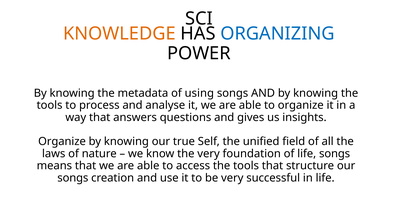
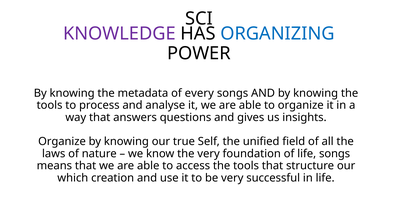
KNOWLEDGE colour: orange -> purple (119, 34)
using: using -> every (199, 93)
songs: songs -> which (73, 178)
